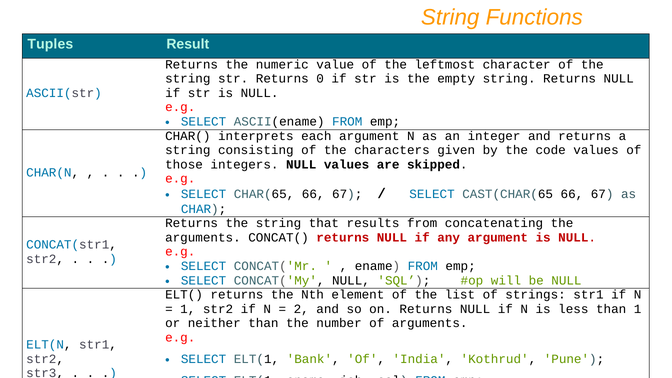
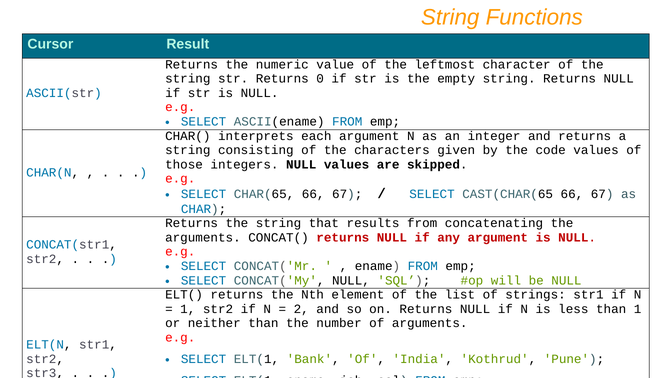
Tuples: Tuples -> Cursor (50, 44)
